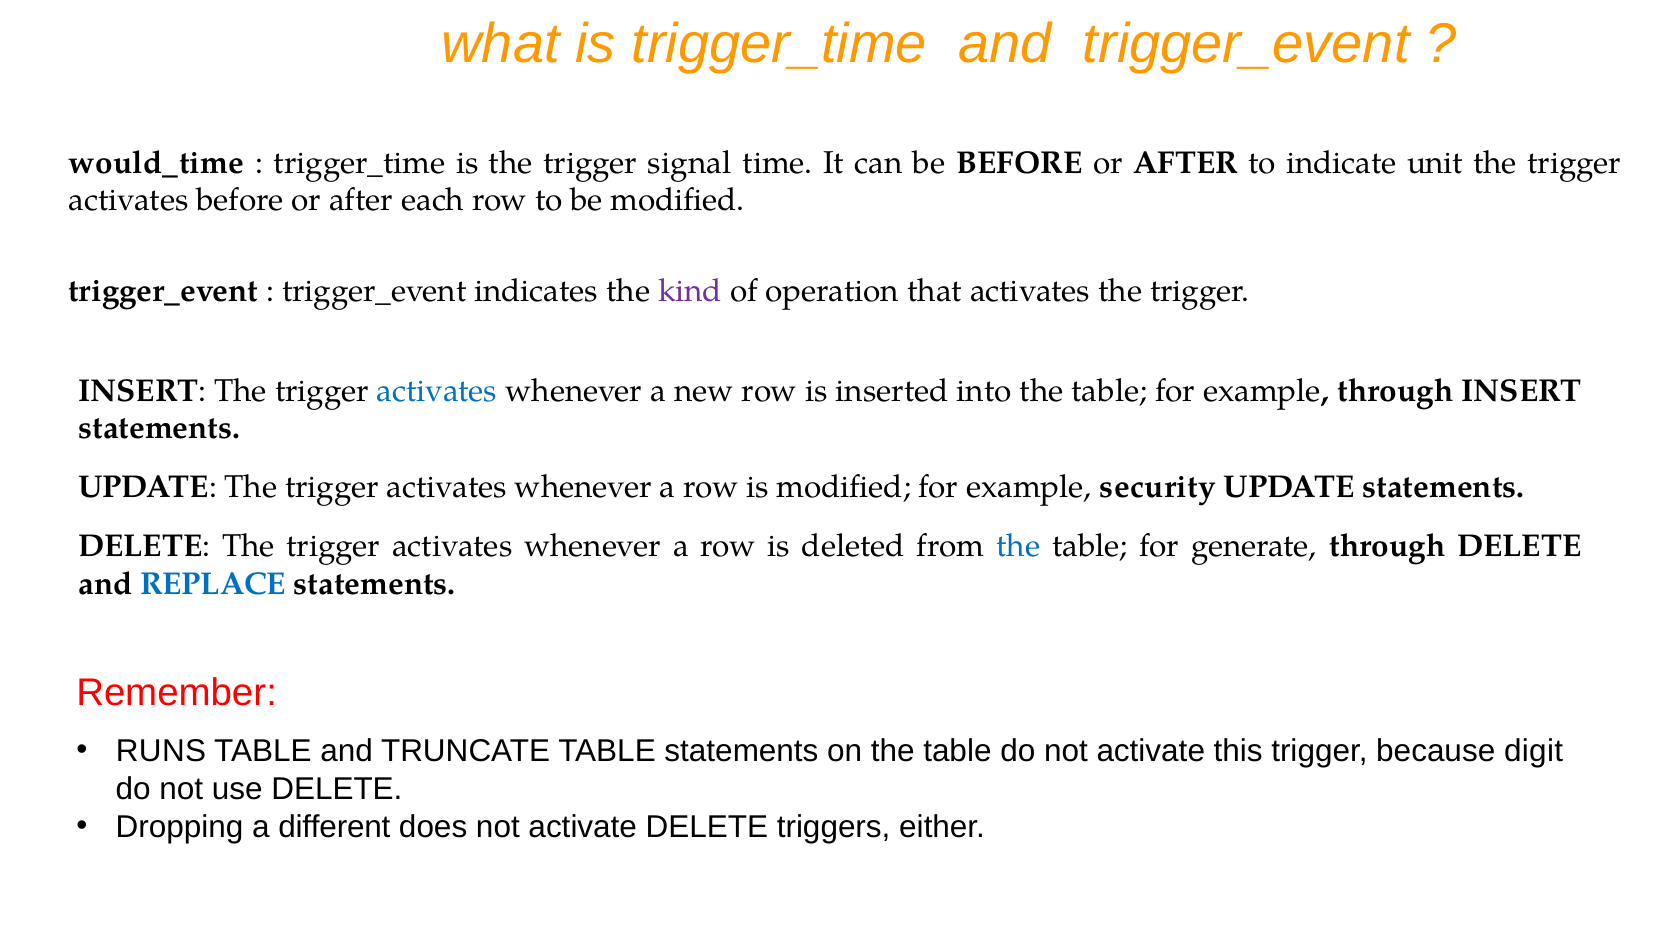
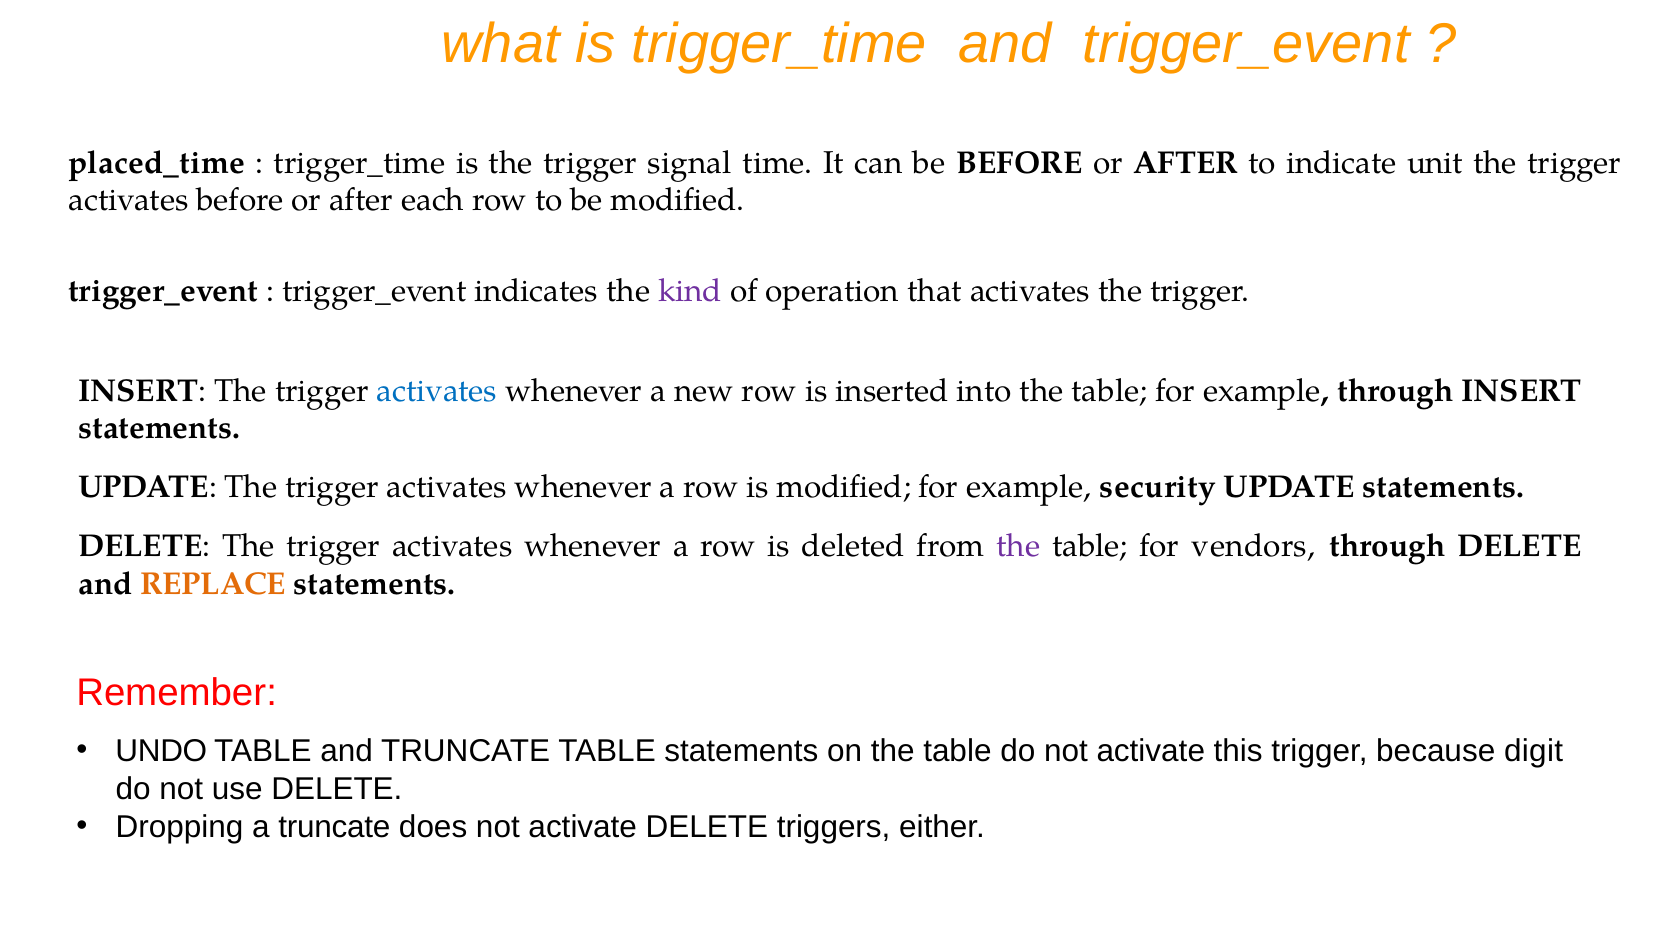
would_time: would_time -> placed_time (157, 163)
the colour: blue -> purple (1018, 546)
generate: generate -> vendors (1254, 546)
REPLACE colour: blue -> orange (213, 584)
RUNS: RUNS -> UNDO (161, 751)
a different: different -> truncate (334, 827)
